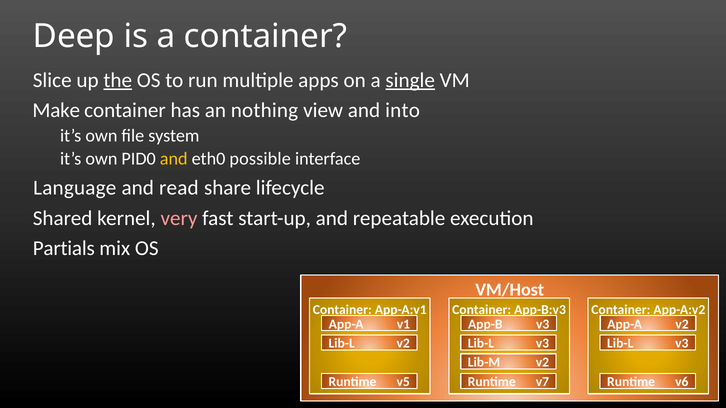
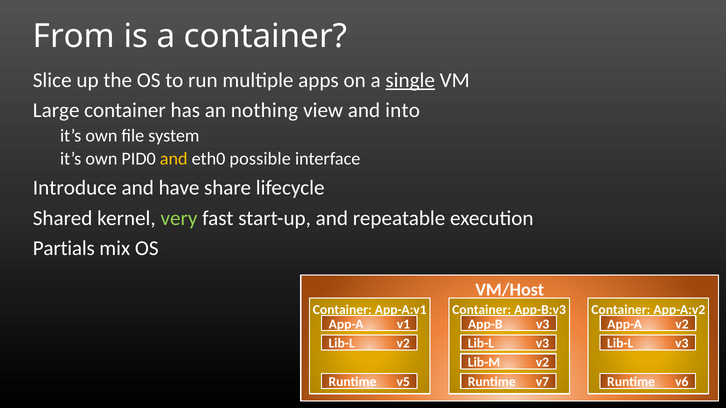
Deep: Deep -> From (74, 36)
the underline: present -> none (118, 80)
Make: Make -> Large (56, 111)
Language: Language -> Introduce (75, 188)
read: read -> have (179, 188)
very colour: pink -> light green (179, 218)
